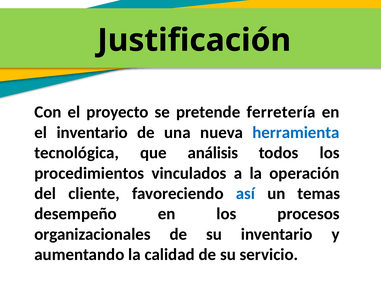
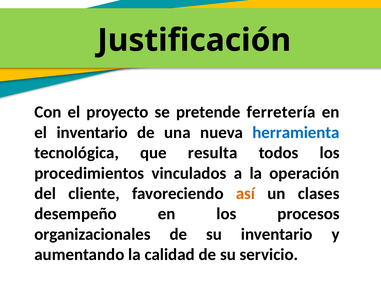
análisis: análisis -> resulta (213, 153)
así colour: blue -> orange (245, 193)
temas: temas -> clases (319, 193)
